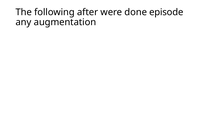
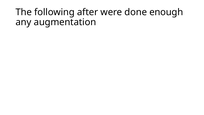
episode: episode -> enough (166, 12)
